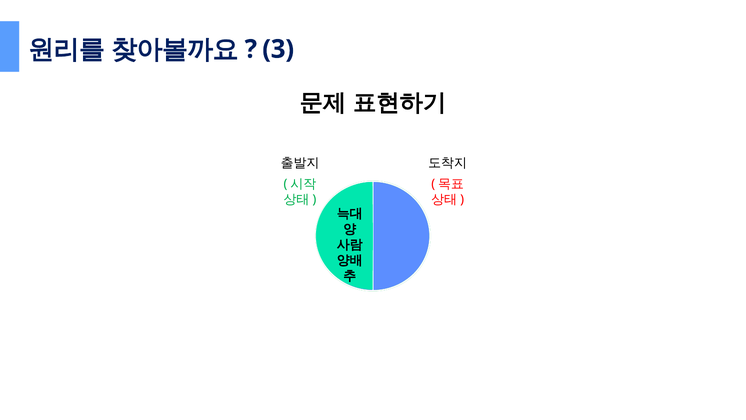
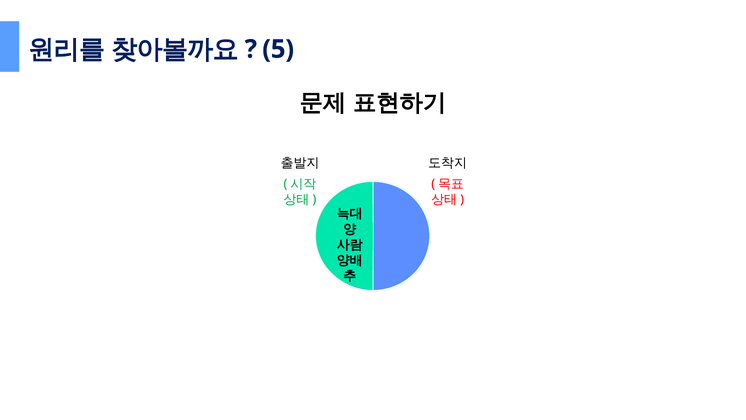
3: 3 -> 5 (278, 49)
